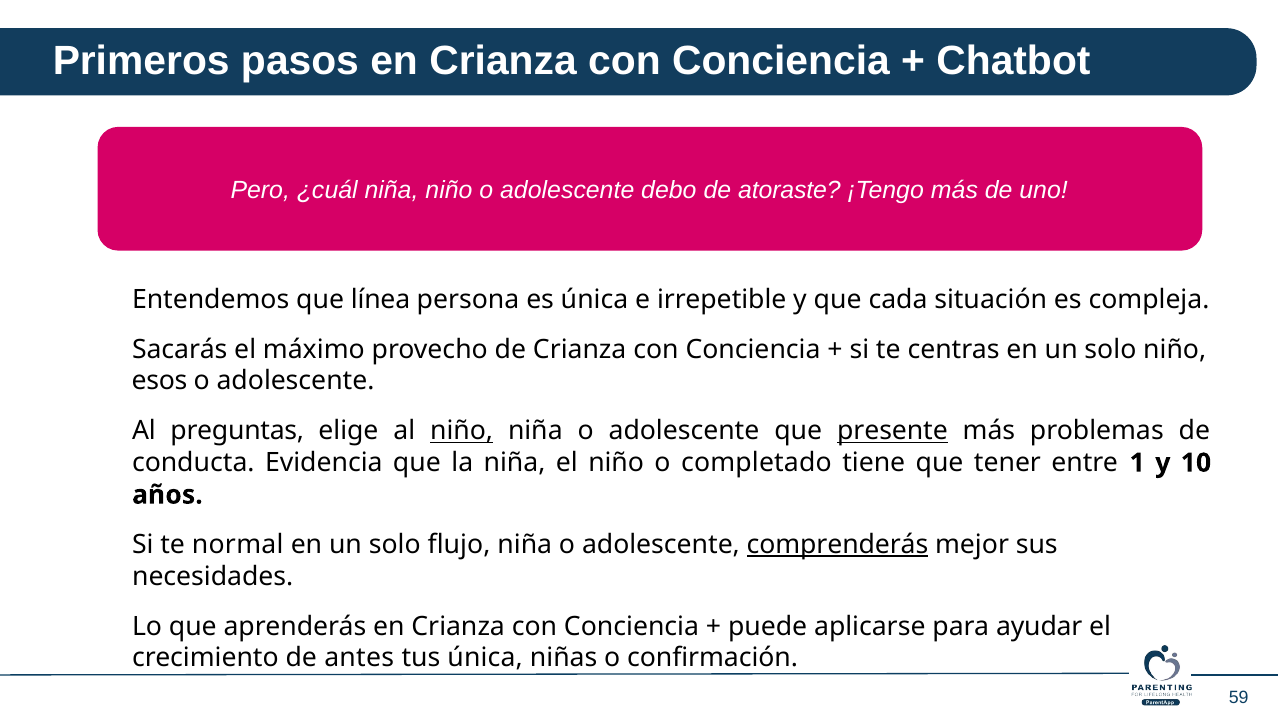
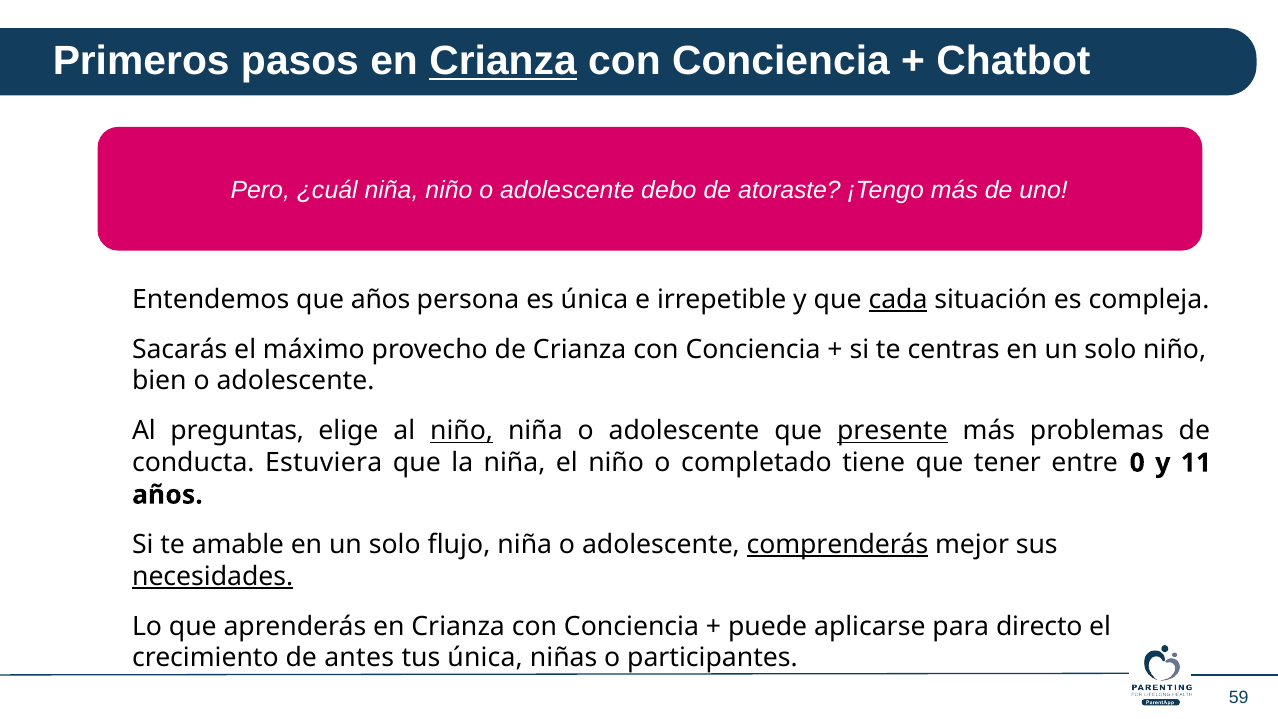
Crianza underline: none -> present (503, 61)
que línea: línea -> años (381, 299)
cada underline: none -> present (898, 299)
esos: esos -> bien (159, 381)
Evidencia: Evidencia -> Estuviera (324, 463)
1: 1 -> 0 (1137, 463)
10: 10 -> 11 (1196, 463)
normal: normal -> amable (238, 544)
necesidades underline: none -> present (213, 576)
ayudar: ayudar -> directo (1039, 626)
confirmación: confirmación -> participantes (713, 658)
